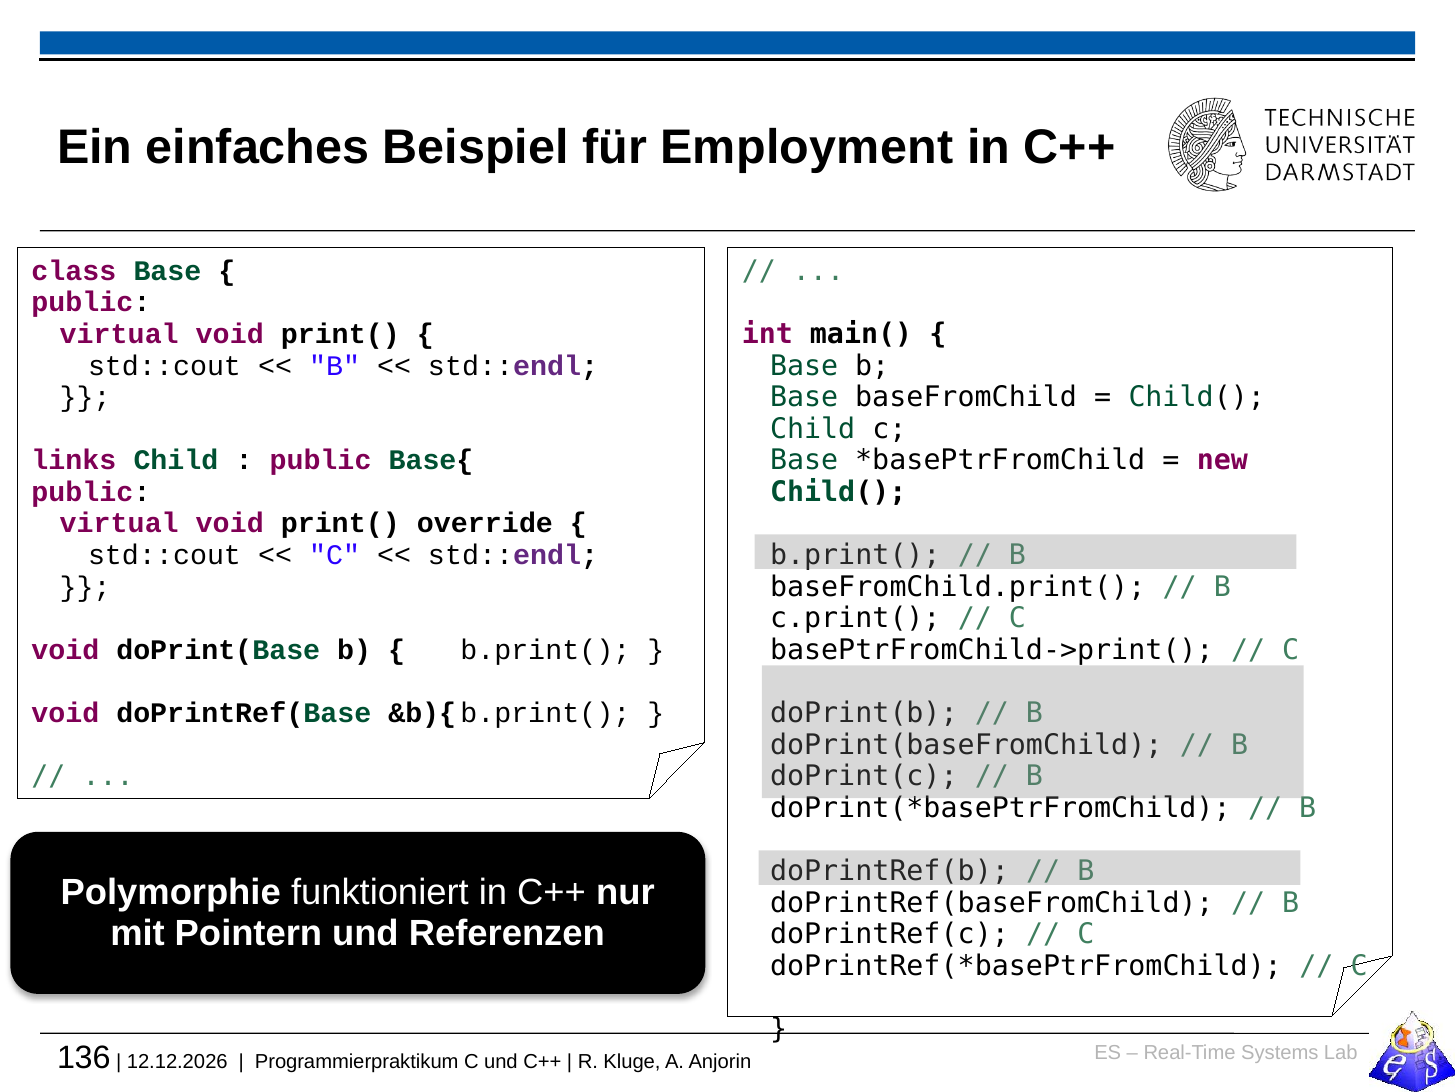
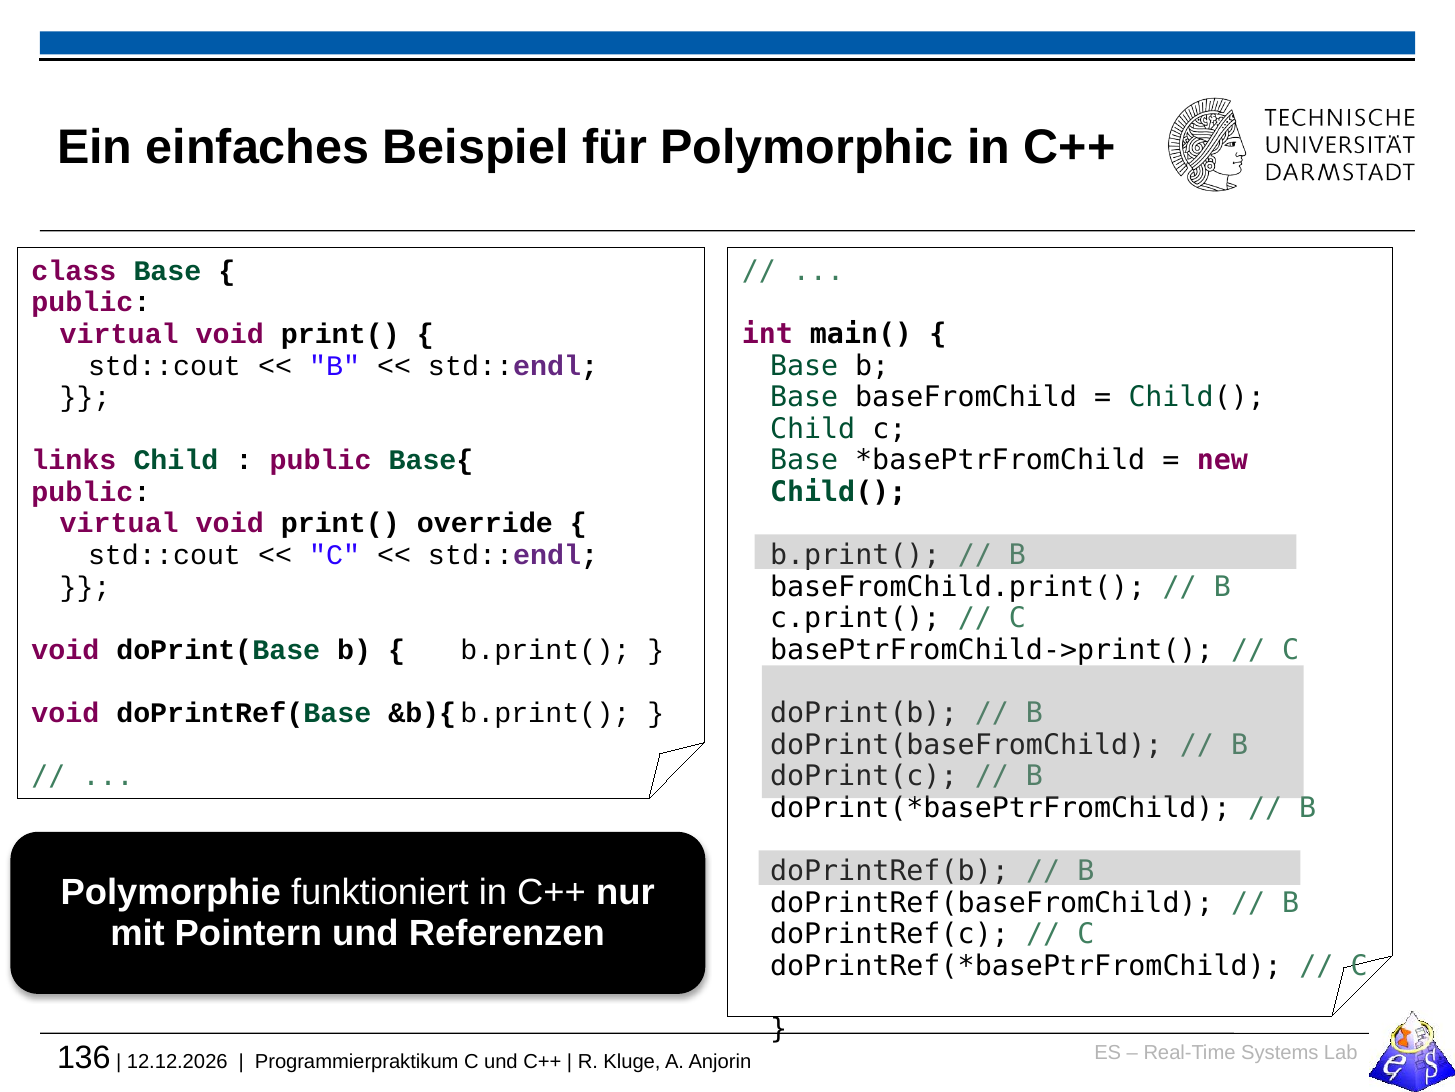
Employment: Employment -> Polymorphic (807, 148)
